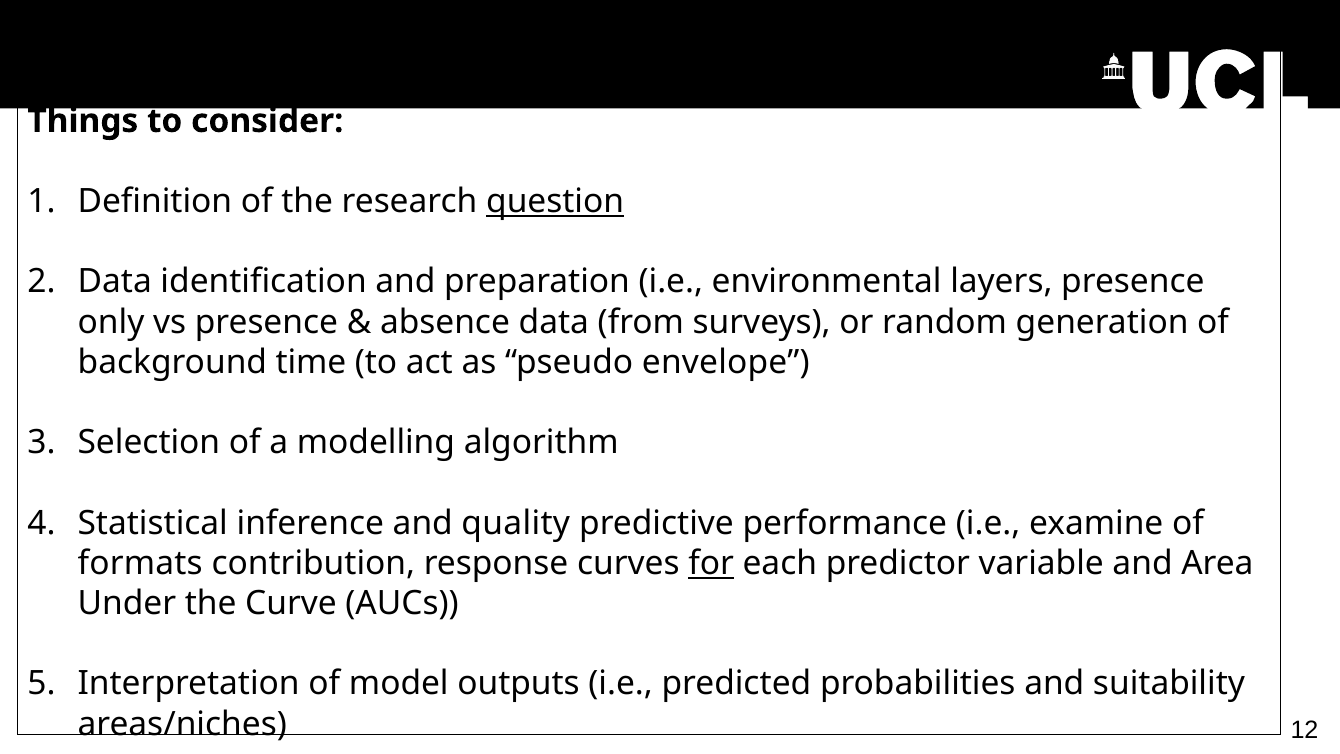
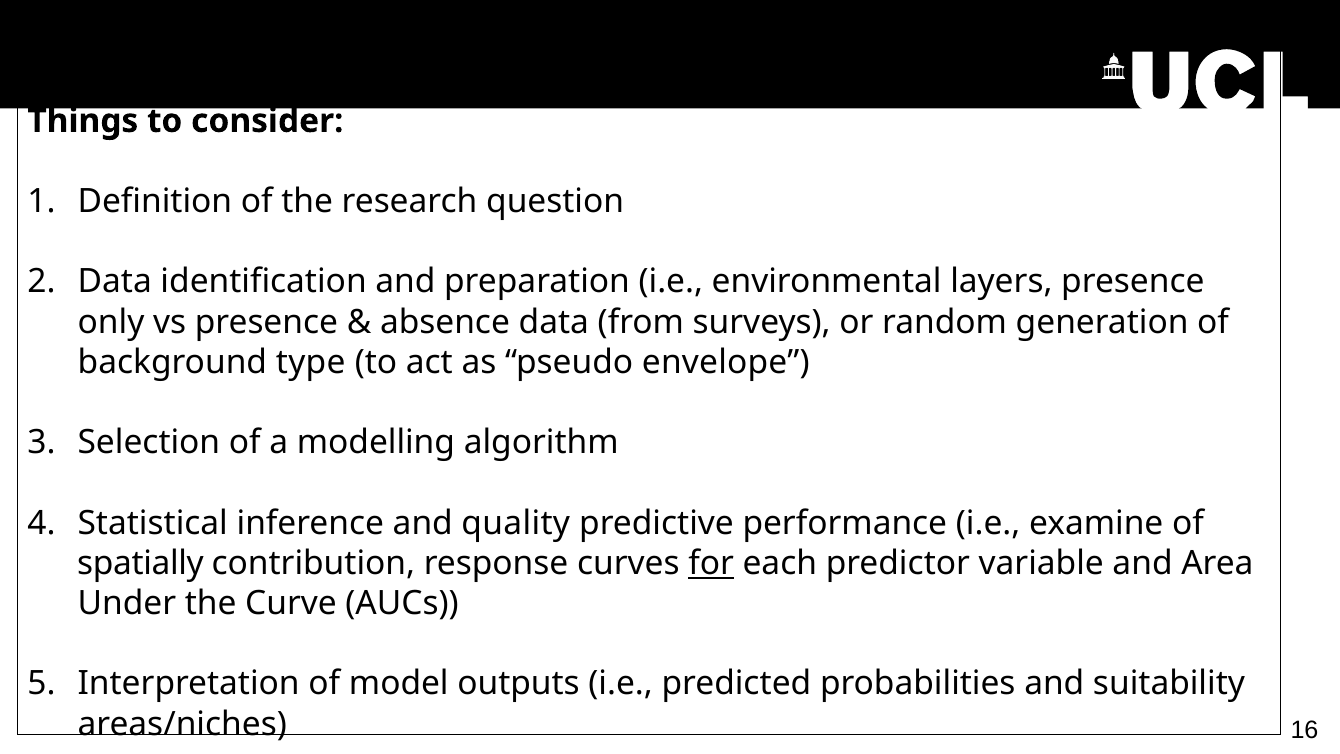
question underline: present -> none (555, 201)
time: time -> type (311, 362)
formats: formats -> spatially (140, 563)
12: 12 -> 16 (1304, 730)
